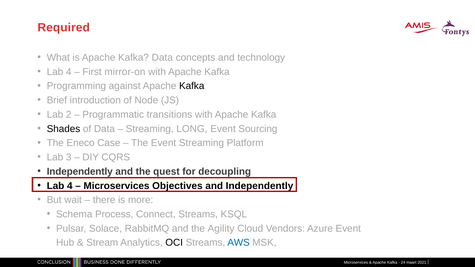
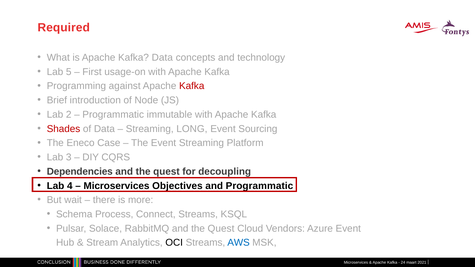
4: 4 -> 5 (69, 72)
mirror-on: mirror-on -> usage-on (125, 72)
Kafka colour: black -> red (192, 86)
transitions: transitions -> immutable (169, 115)
Shades colour: black -> red (63, 129)
Independently: Independently -> Dependencies (80, 172)
and Independently: Independently -> Programmatic (259, 186)
RabbitMQ and the Agility: Agility -> Quest (221, 229)
